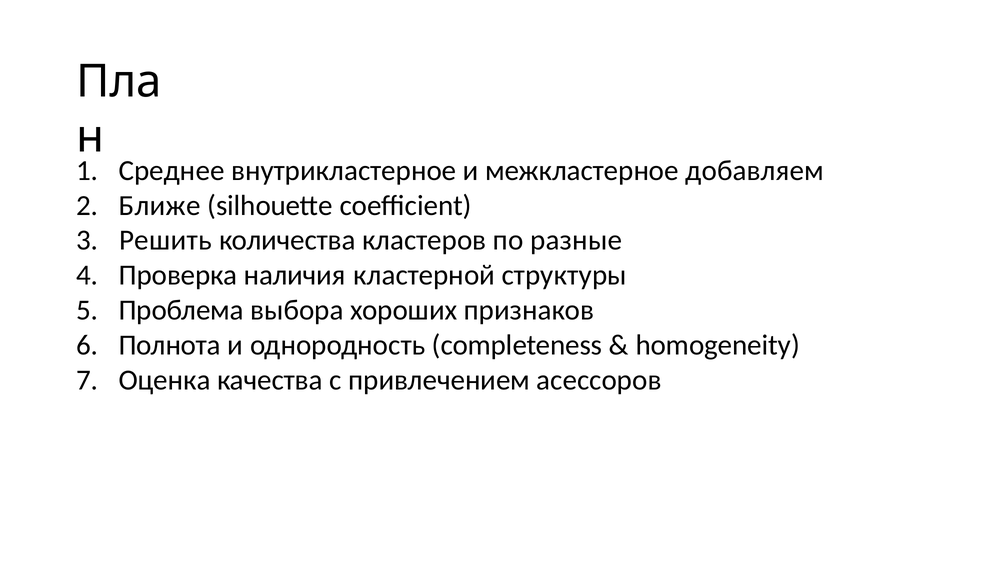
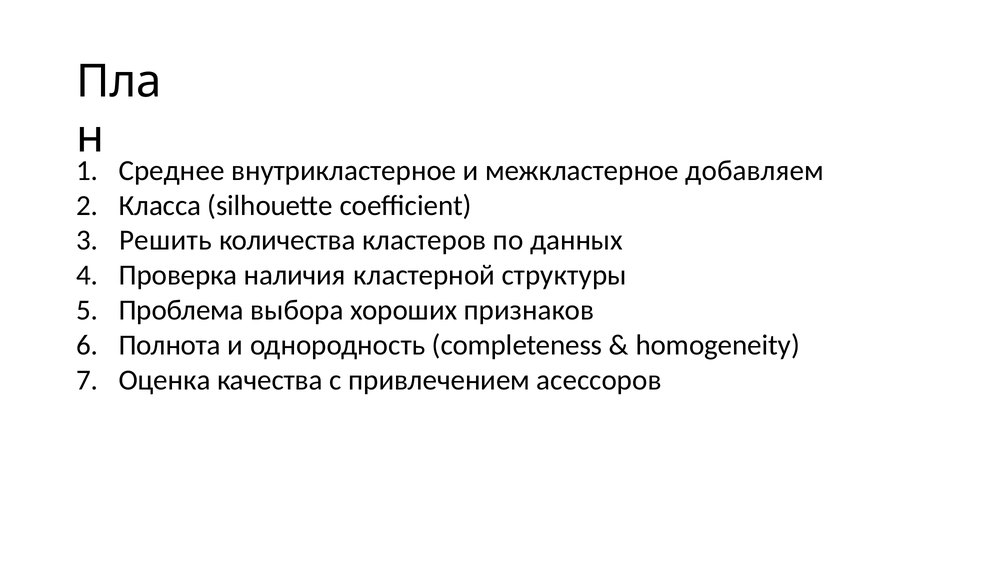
Ближе: Ближе -> Класса (160, 205)
разные: разные -> данных (576, 240)
